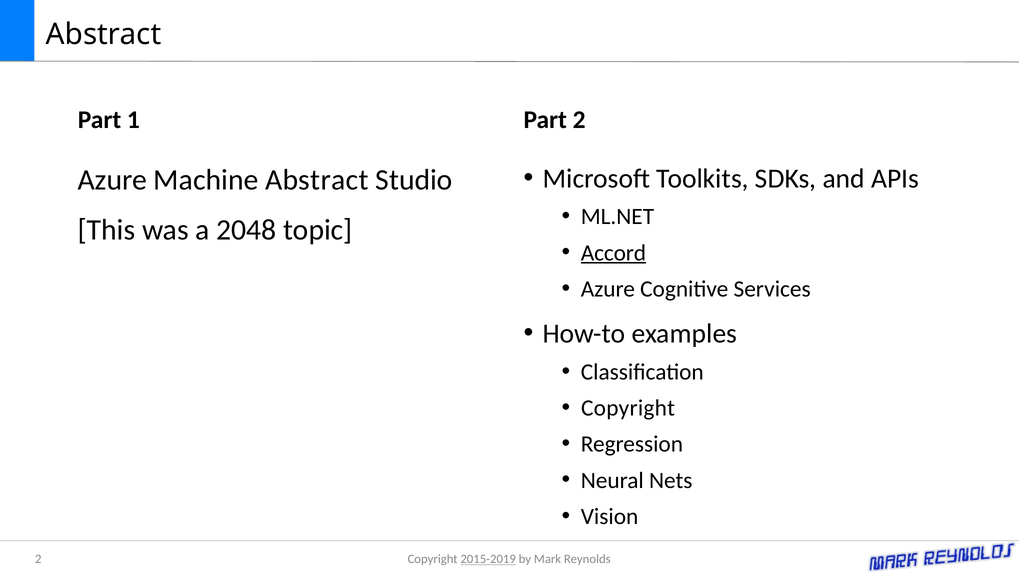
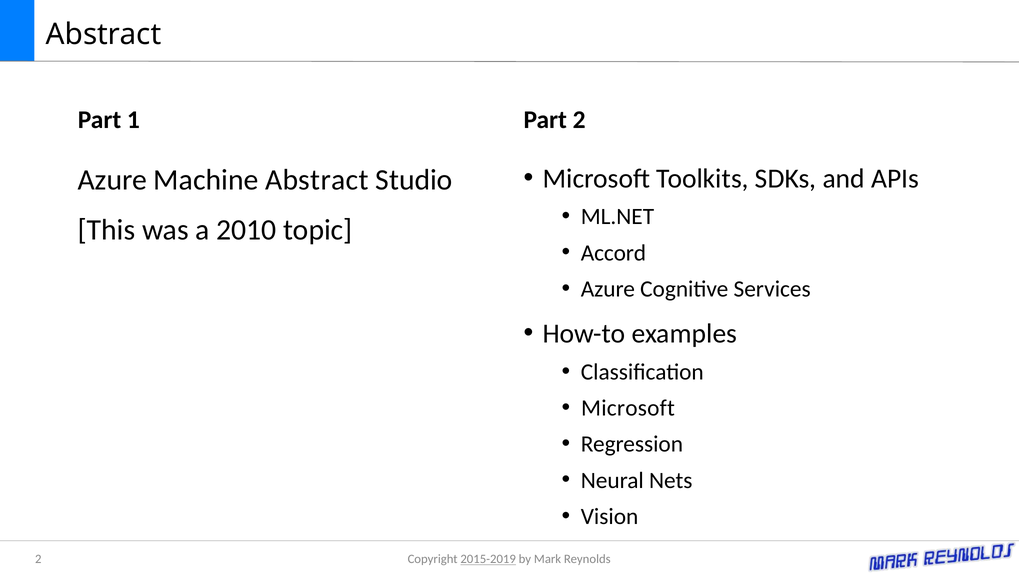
2048: 2048 -> 2010 (246, 230)
Accord underline: present -> none (613, 253)
Copyright: Copyright -> Microsoft (628, 408)
